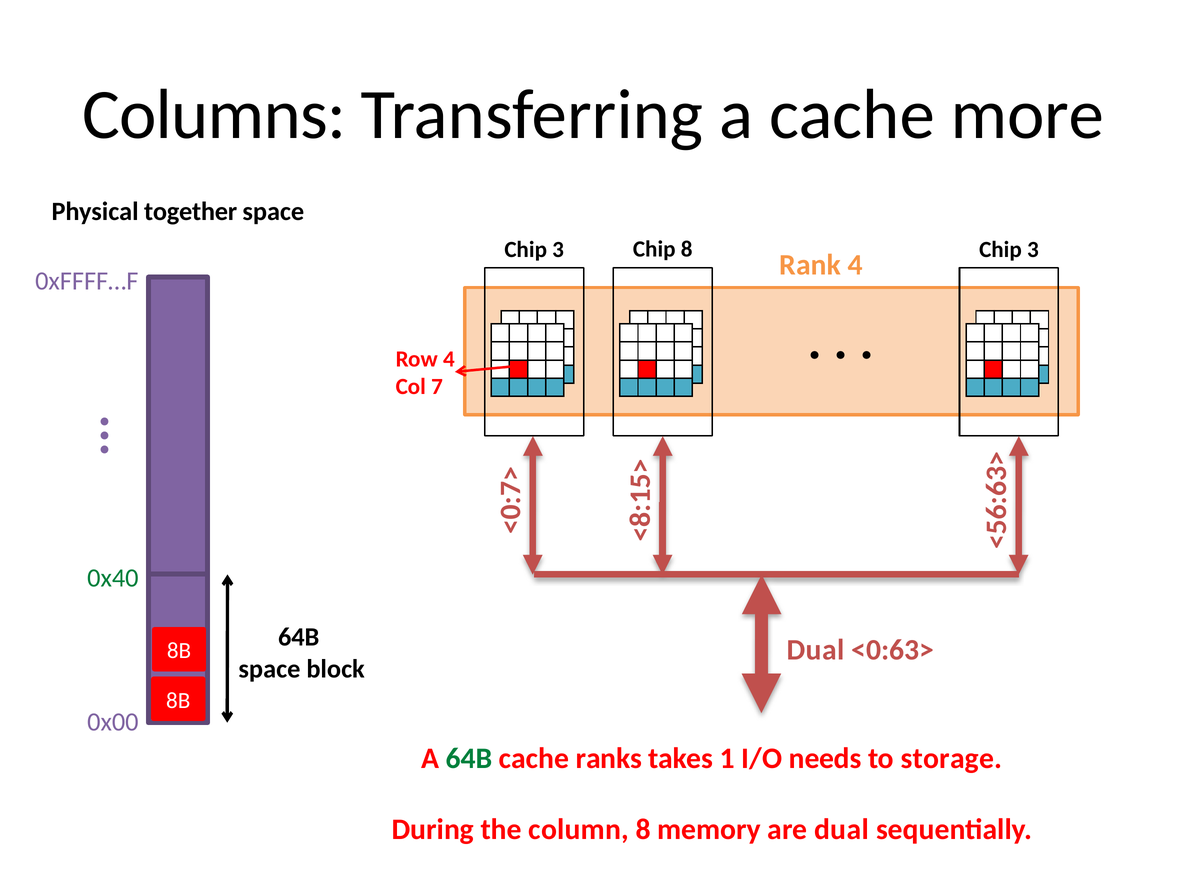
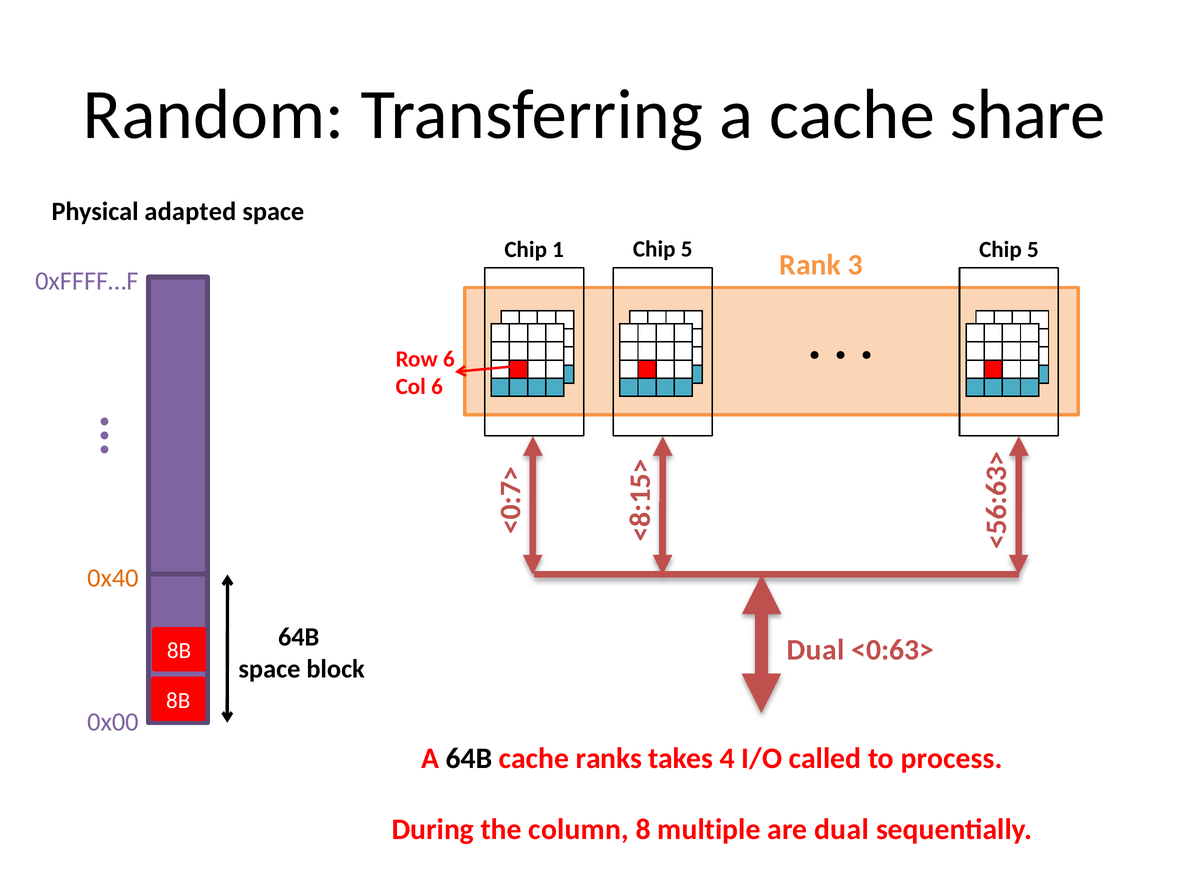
Columns: Columns -> Random (214, 115)
more: more -> share (1028, 115)
together: together -> adapted (190, 211)
3: 3 -> 1 (558, 249)
8: 8 -> 5 (687, 249)
3: 3 -> 5 (1033, 249)
Rank 4: 4 -> 3 (855, 265)
Row 4: 4 -> 6 (449, 359)
Col 7: 7 -> 6 (437, 387)
0x40 colour: green -> orange (113, 577)
64B colour: green -> black (469, 758)
takes 1: 1 -> 4 (727, 758)
needs: needs -> called (825, 758)
storage: storage -> process (952, 758)
memory: memory -> multiple (709, 829)
